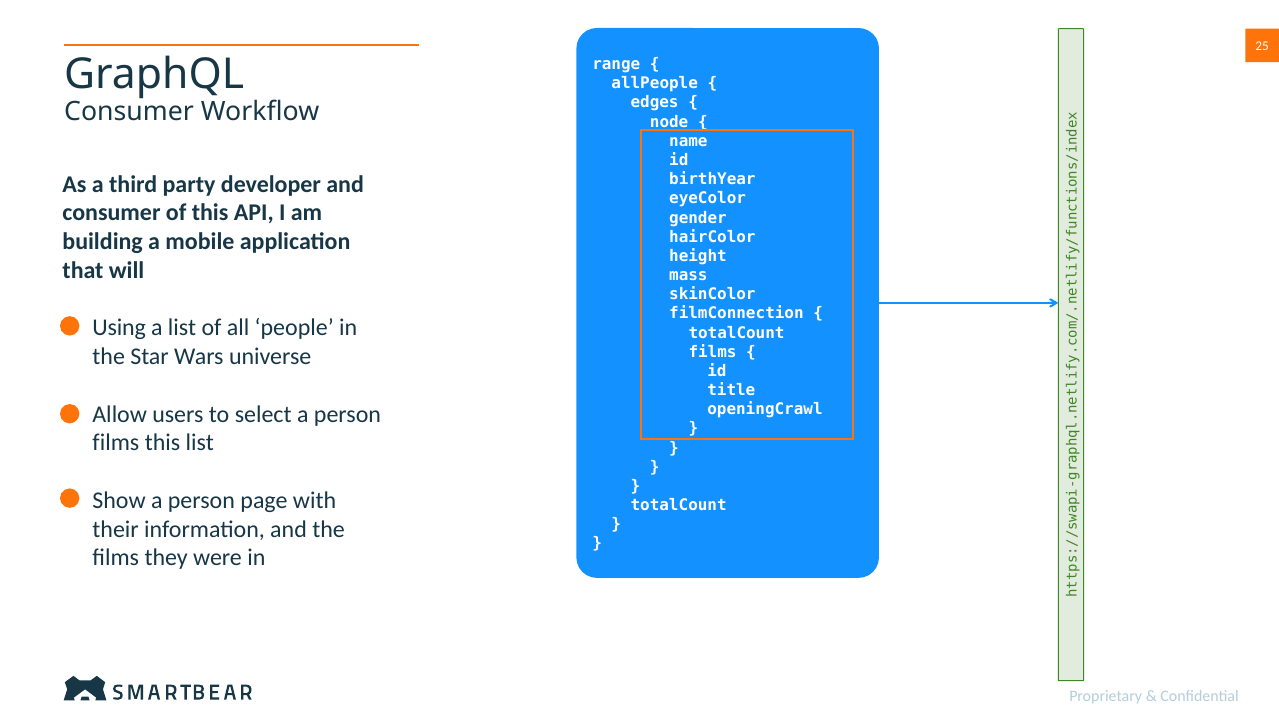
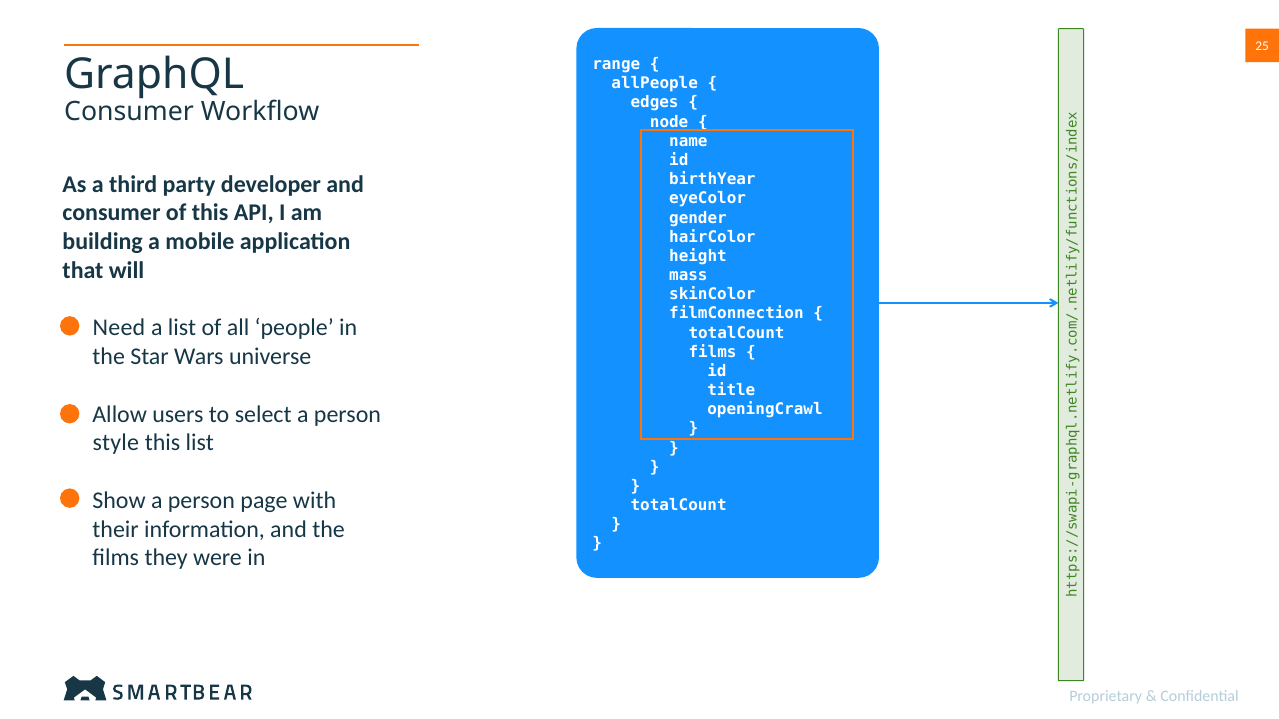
Using: Using -> Need (119, 328)
films: films -> style (116, 443)
